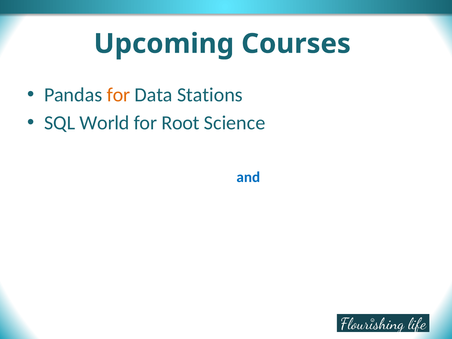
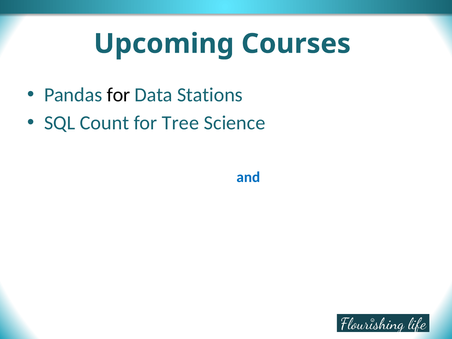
for colour: orange -> black (118, 95)
World: World -> Count (104, 123)
Root: Root -> Tree (180, 123)
